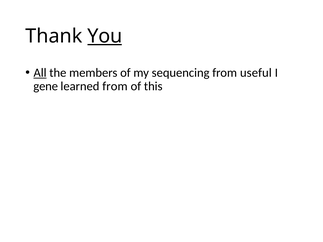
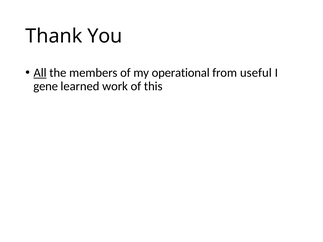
You underline: present -> none (105, 36)
sequencing: sequencing -> operational (181, 73)
learned from: from -> work (115, 86)
